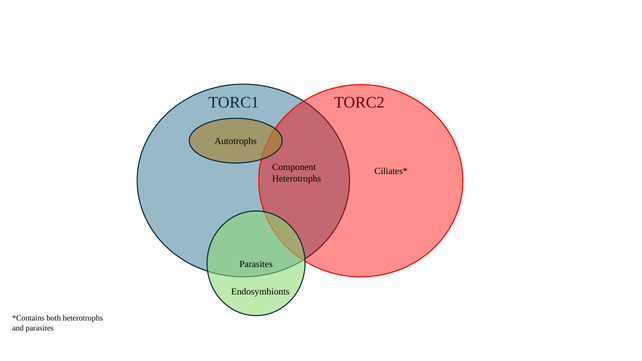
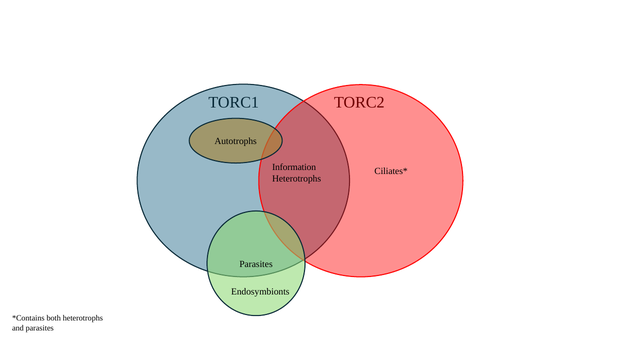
Component: Component -> Information (294, 167)
